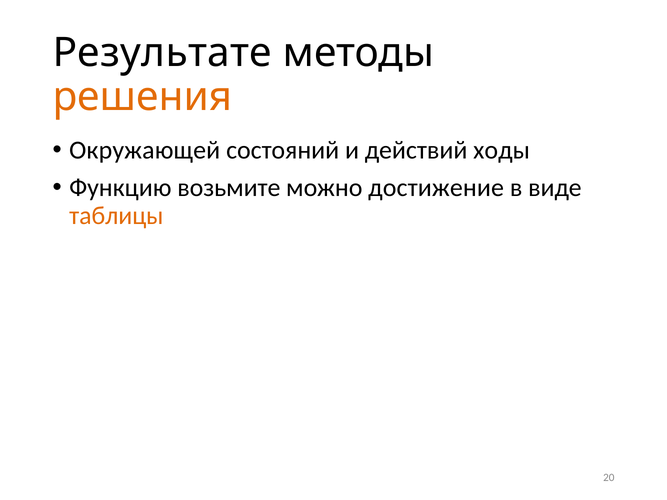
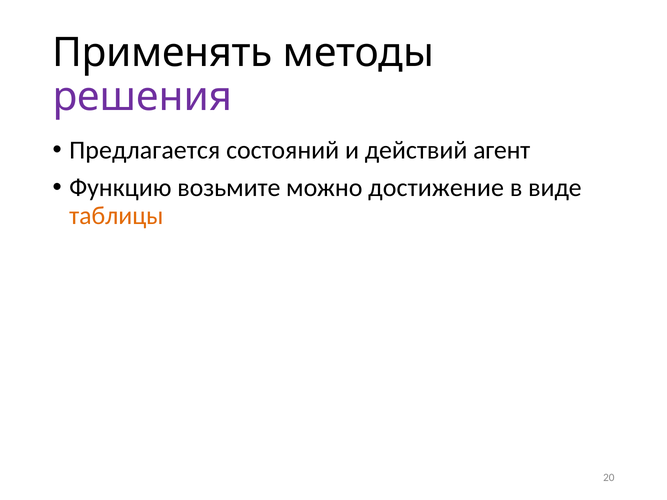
Результате: Результате -> Применять (163, 53)
решения colour: orange -> purple (143, 97)
Окружающей: Окружающей -> Предлагается (145, 150)
ходы: ходы -> агент (502, 150)
